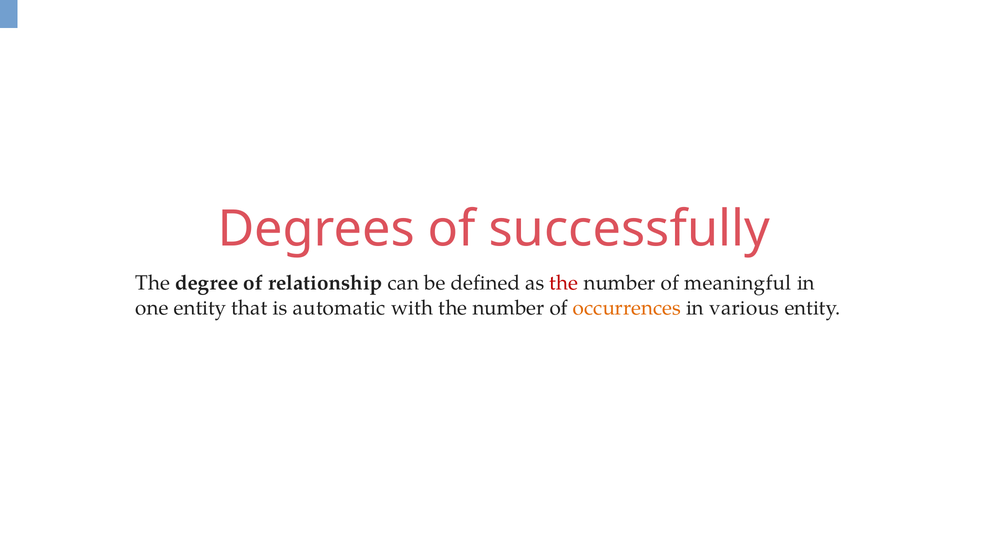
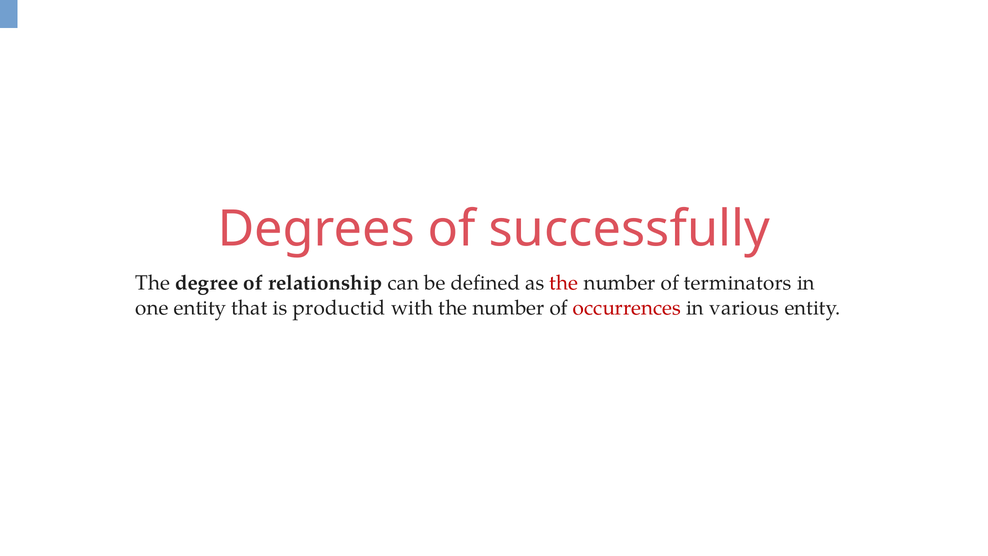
meaningful: meaningful -> terminators (738, 283)
automatic: automatic -> productid (339, 308)
occurrences colour: orange -> red (627, 308)
